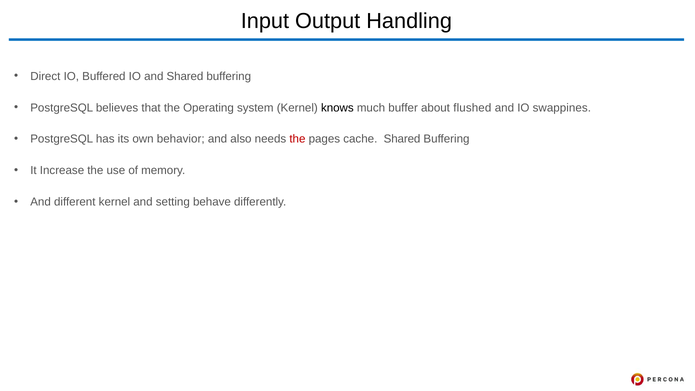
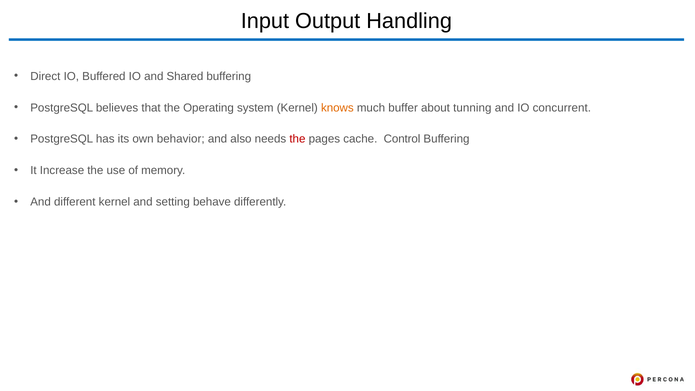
knows colour: black -> orange (337, 108)
flushed: flushed -> tunning (472, 108)
swappines: swappines -> concurrent (562, 108)
cache Shared: Shared -> Control (402, 139)
